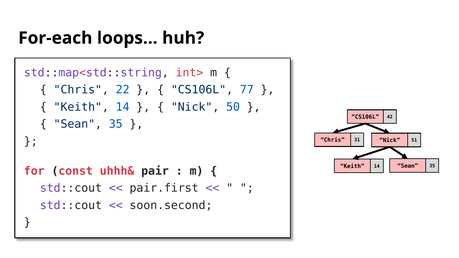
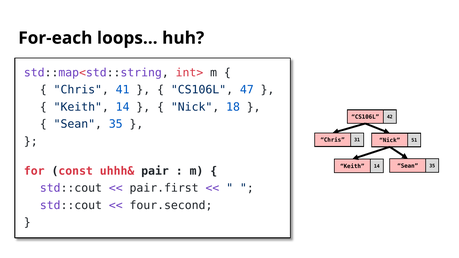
22: 22 -> 41 (123, 90)
77: 77 -> 47 (247, 90)
50: 50 -> 18 (233, 107)
soon.second: soon.second -> four.second (171, 205)
